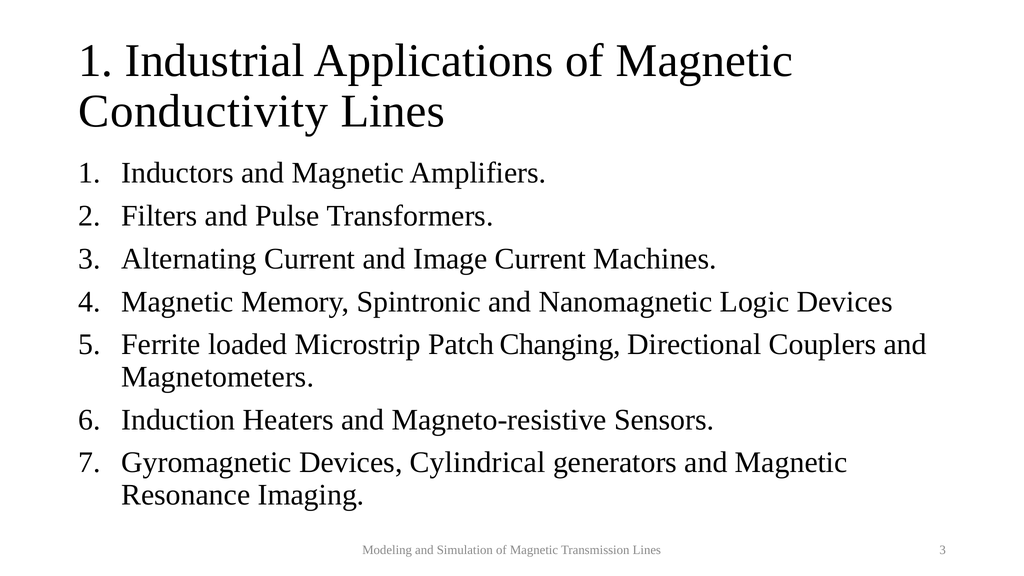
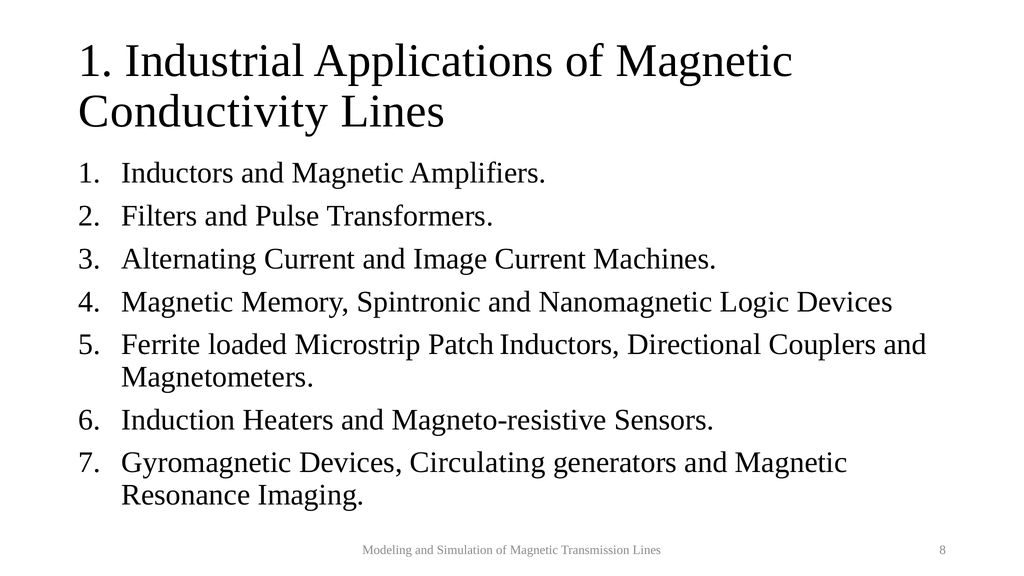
Patch Changing: Changing -> Inductors (560, 345)
Cylindrical: Cylindrical -> Circulating (478, 463)
Lines 3: 3 -> 8 (943, 550)
